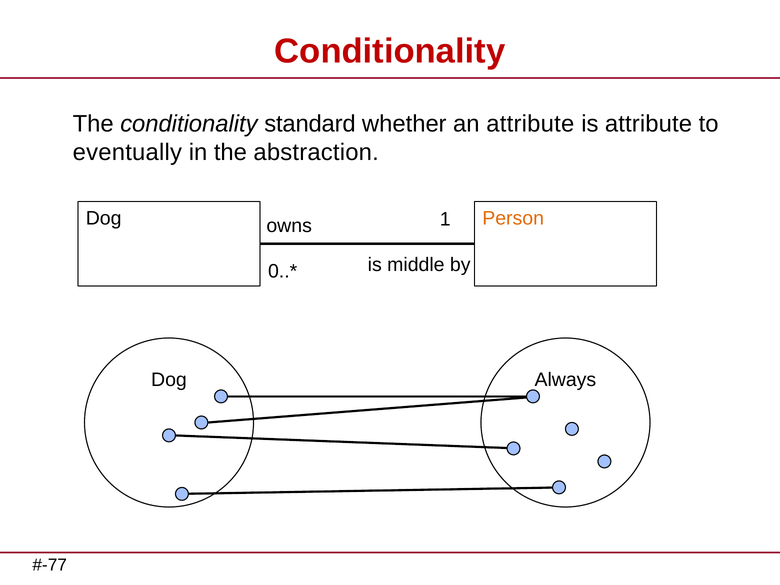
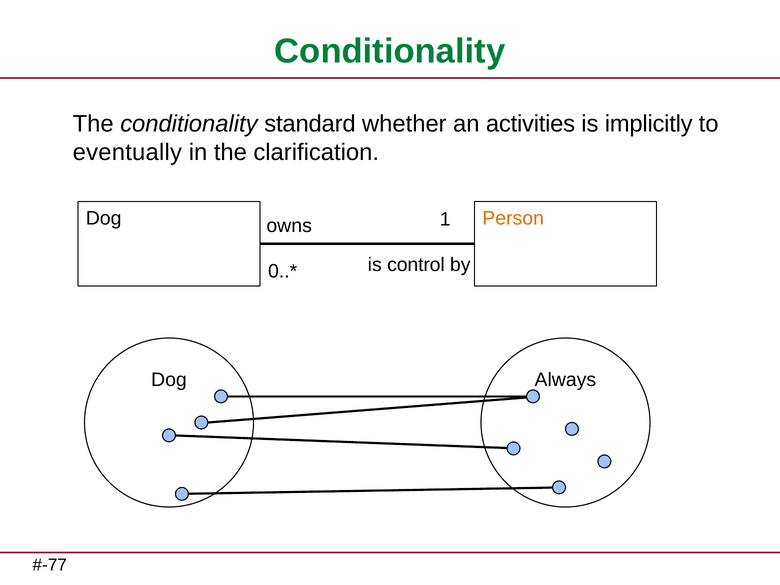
Conditionality colour: red -> green (390, 51)
an attribute: attribute -> activities (531, 124)
is attribute: attribute -> implicitly (649, 124)
abstraction: abstraction -> clarification (316, 152)
middle: middle -> control (416, 265)
